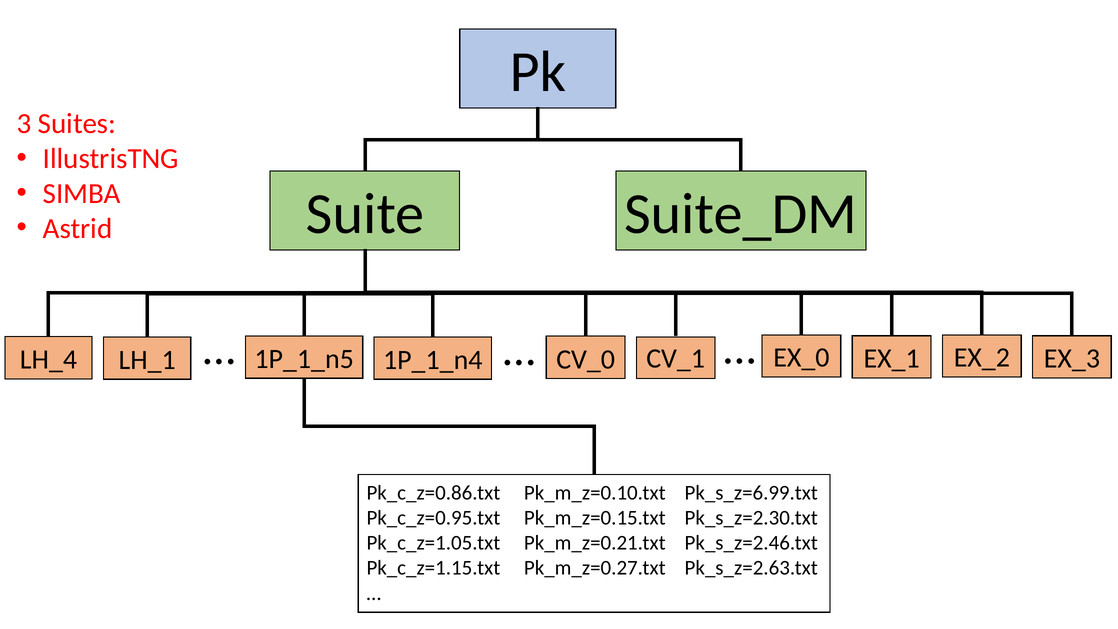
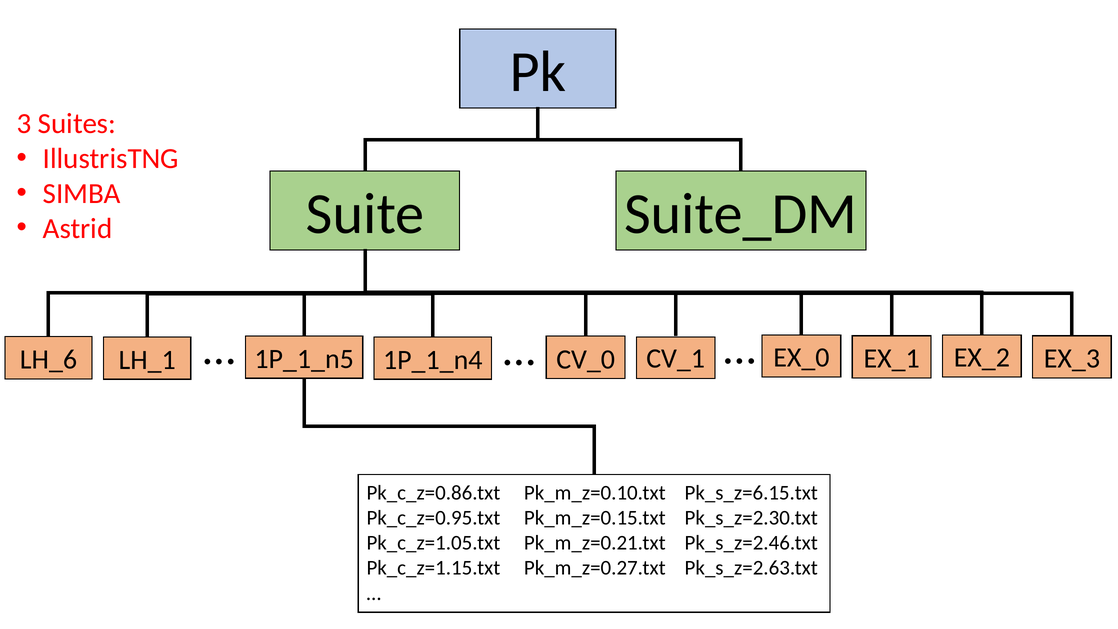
LH_4: LH_4 -> LH_6 (48, 359)
Pk_s_z=6.99.txt: Pk_s_z=6.99.txt -> Pk_s_z=6.15.txt (751, 492)
